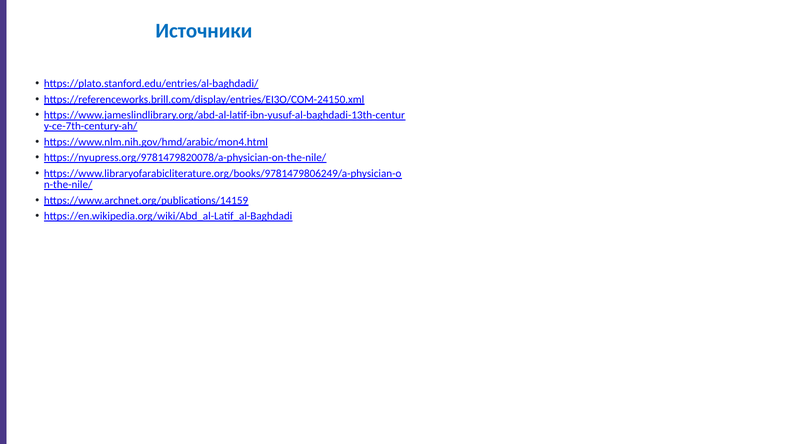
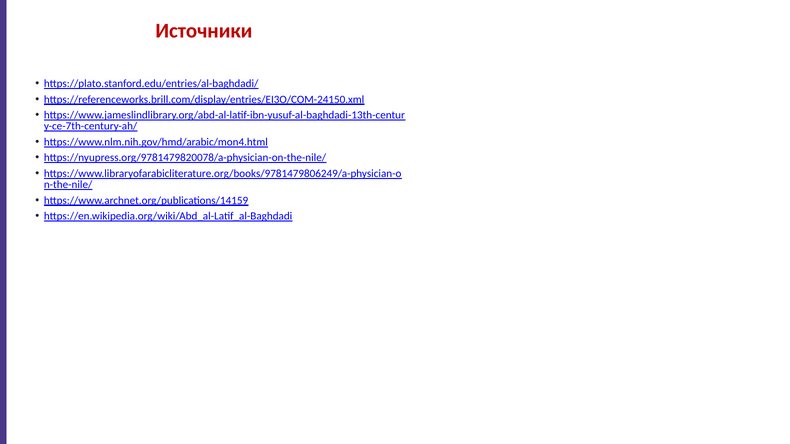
Источники colour: blue -> red (204, 31)
